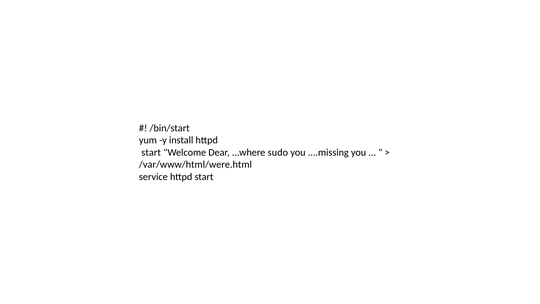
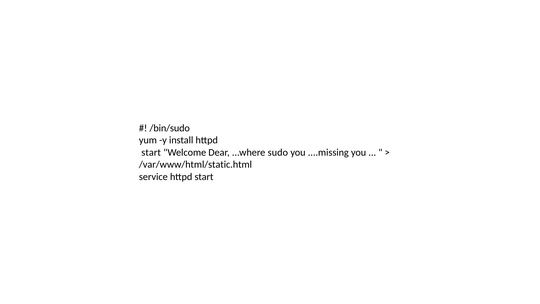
/bin/start: /bin/start -> /bin/sudo (170, 128)
/var/www/html/were.html: /var/www/html/were.html -> /var/www/html/static.html (195, 164)
